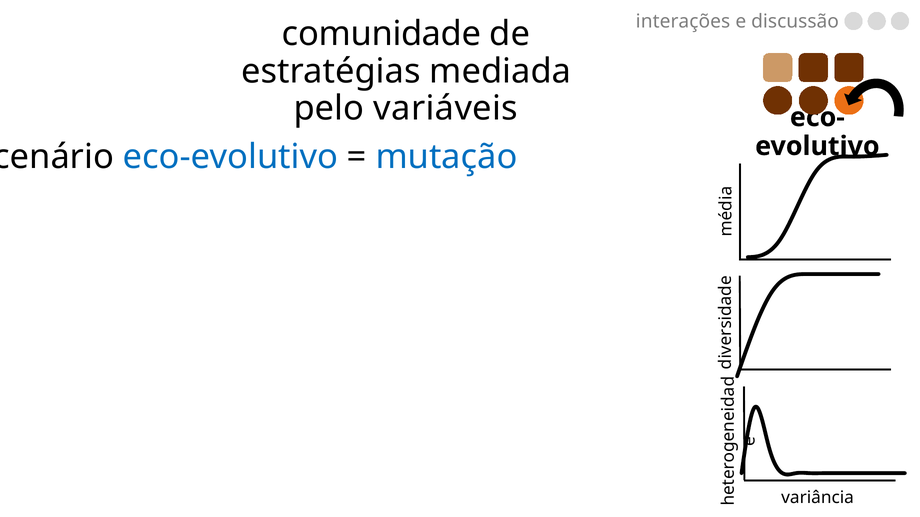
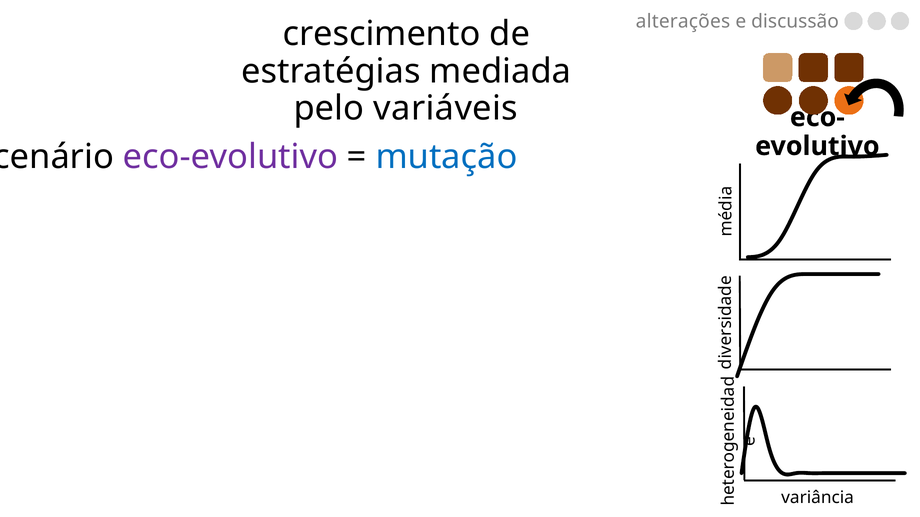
interações: interações -> alterações (683, 22)
comunidade: comunidade -> crescimento (381, 34)
eco-evolutivo colour: blue -> purple (230, 157)
